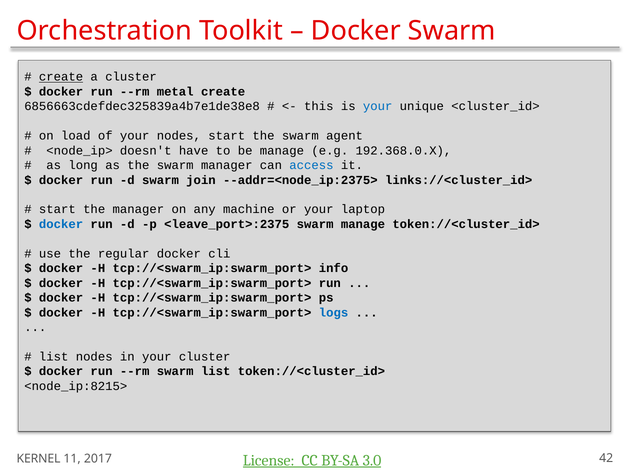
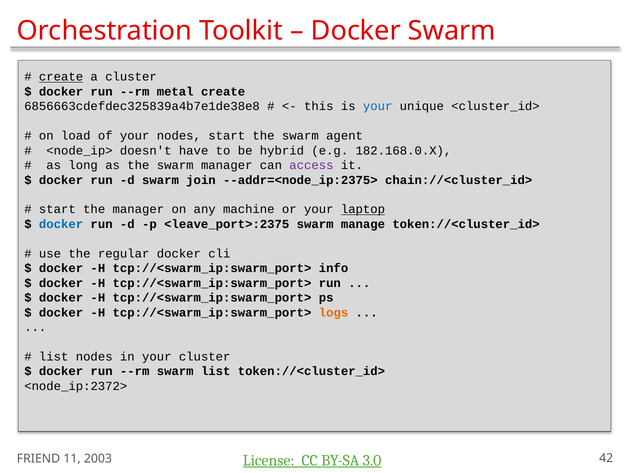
be manage: manage -> hybrid (282, 150)
192.368.0.X: 192.368.0.X -> 182.168.0.X (403, 150)
access colour: blue -> purple (311, 165)
links://<cluster_id>: links://<cluster_id> -> chain://<cluster_id> (459, 180)
laptop underline: none -> present (363, 209)
logs colour: blue -> orange (334, 312)
<node_ip:8215>: <node_ip:8215> -> <node_ip:2372> (76, 386)
KERNEL: KERNEL -> FRIEND (38, 458)
2017: 2017 -> 2003 (98, 458)
